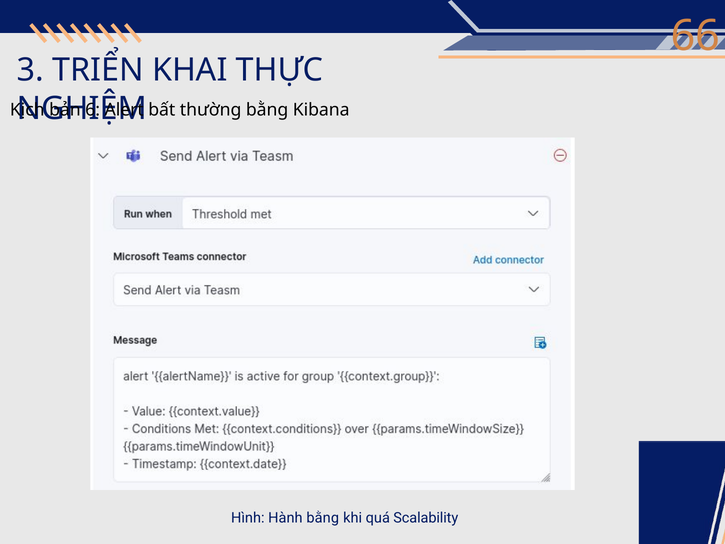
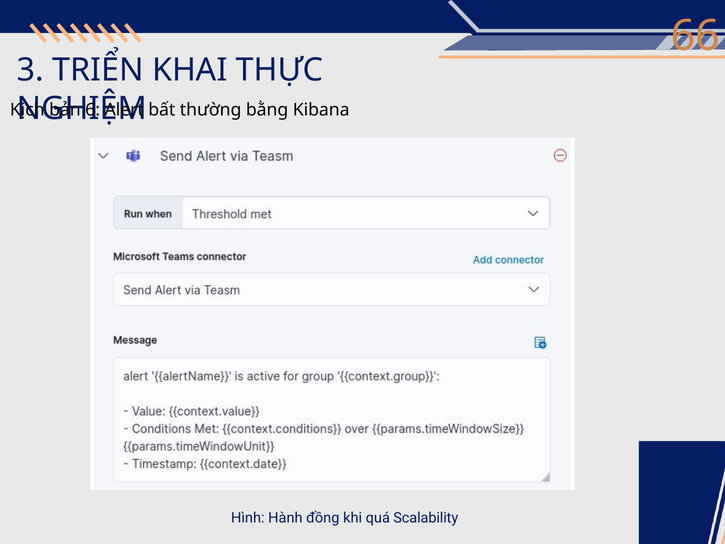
Hành bằng: bằng -> đồng (323, 518)
